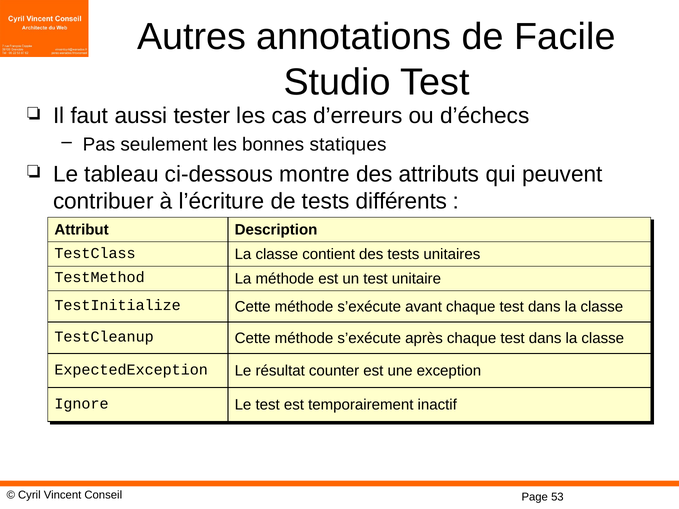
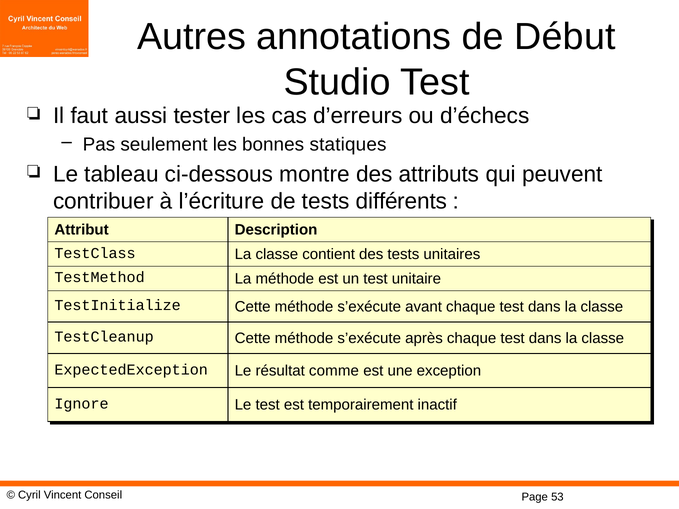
Facile: Facile -> Début (565, 37)
counter: counter -> comme (334, 371)
